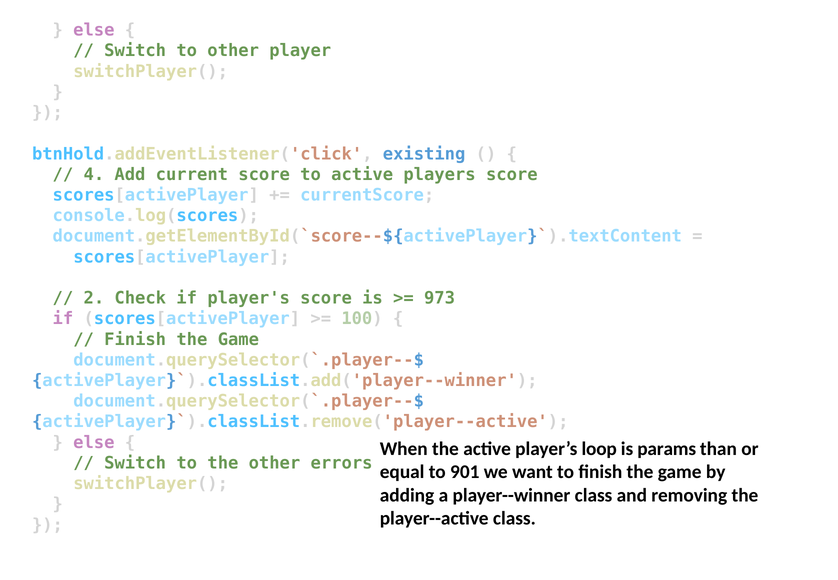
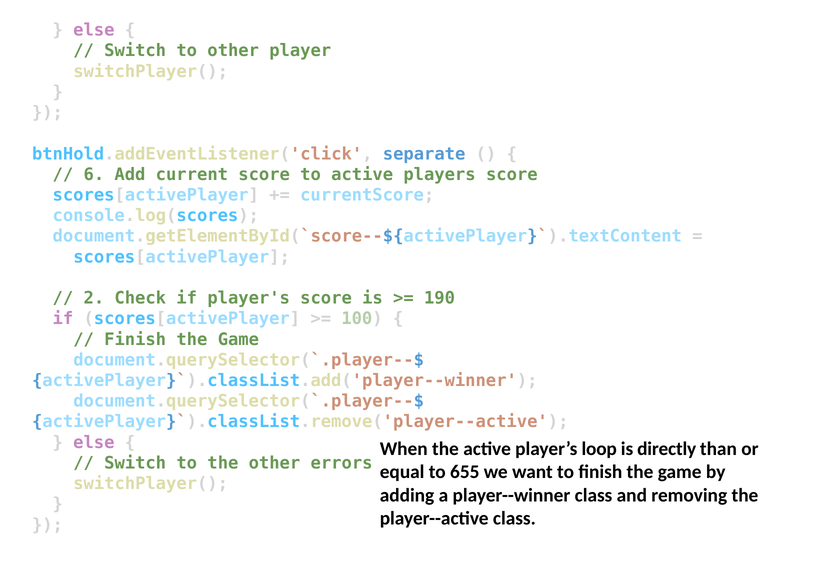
existing: existing -> separate (424, 154)
4: 4 -> 6 (94, 174)
973: 973 -> 190 (440, 298)
params: params -> directly (667, 449)
901: 901 -> 655 (465, 472)
